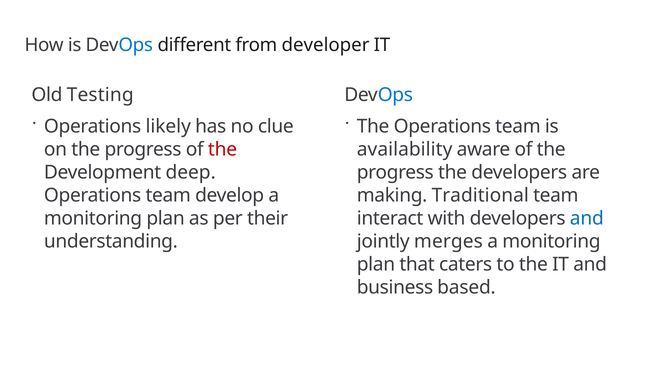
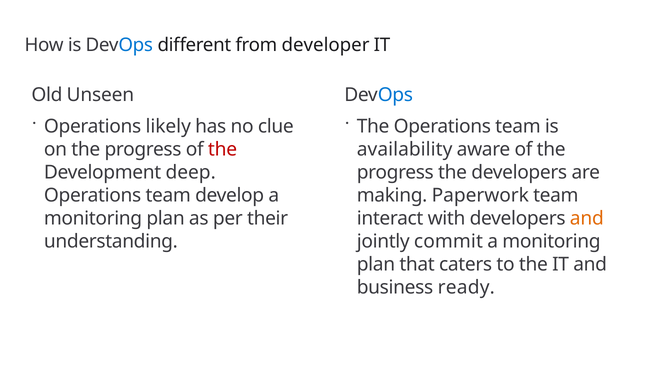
Testing: Testing -> Unseen (100, 95)
Traditional: Traditional -> Paperwork (480, 196)
and colour: blue -> orange (587, 219)
merges: merges -> commit (448, 242)
based: based -> ready (466, 288)
